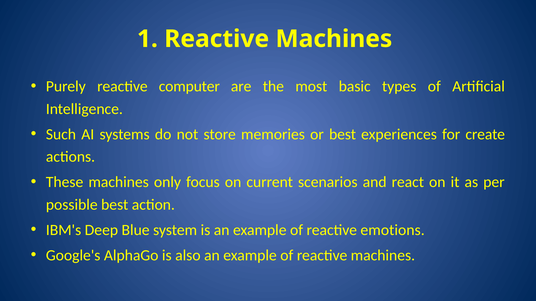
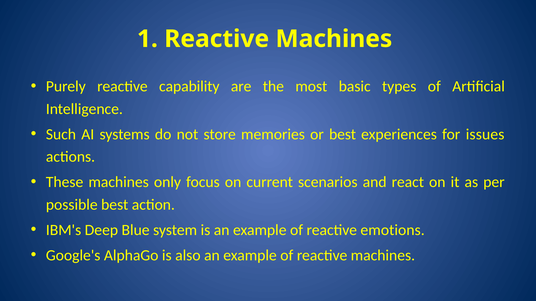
computer: computer -> capability (189, 87)
create: create -> issues (485, 134)
